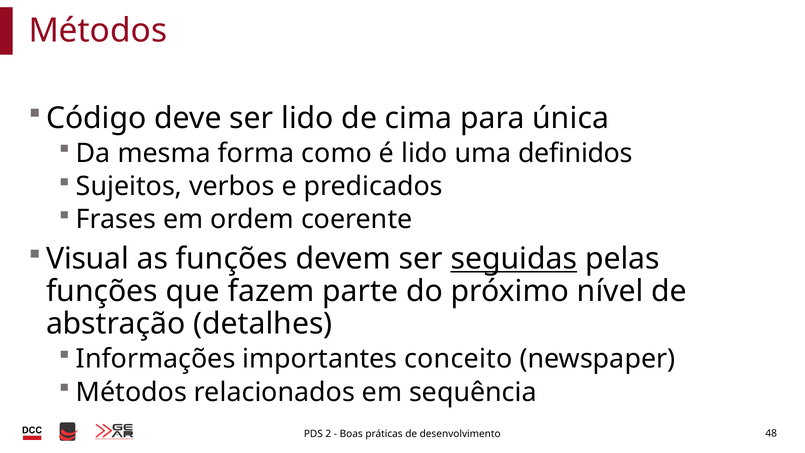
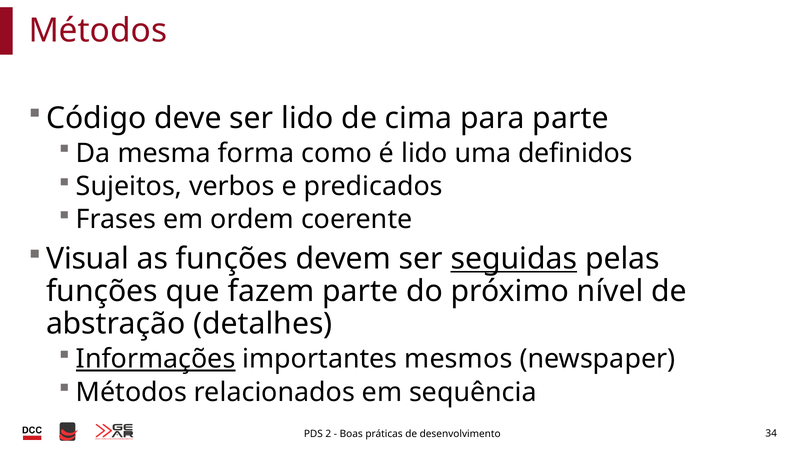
para única: única -> parte (571, 118)
Informações underline: none -> present (156, 359)
conceito: conceito -> mesmos (458, 359)
48: 48 -> 34 (771, 433)
